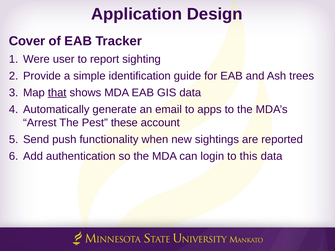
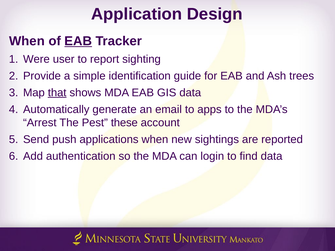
Cover: Cover -> When (27, 41)
EAB underline: none -> present (78, 41)
functionality: functionality -> applications (109, 140)
this: this -> find (249, 156)
